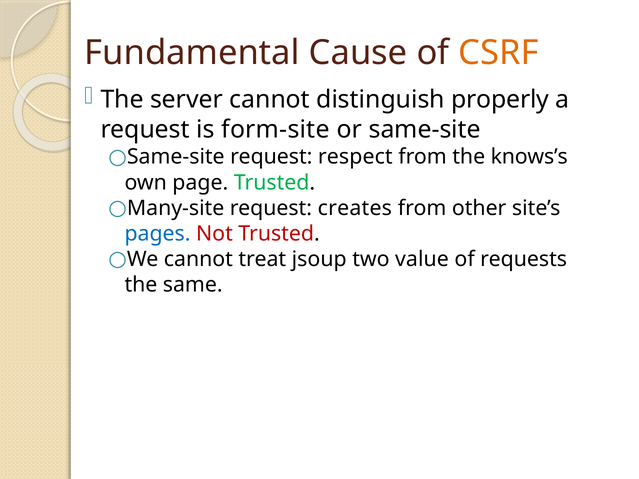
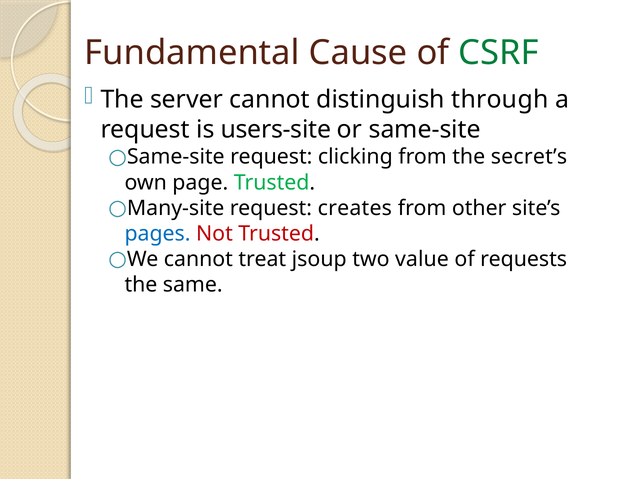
CSRF colour: orange -> green (498, 53)
properly: properly -> through (500, 100)
form-site: form-site -> users-site (276, 130)
respect: respect -> clicking (355, 157)
knows’s: knows’s -> secret’s (529, 157)
